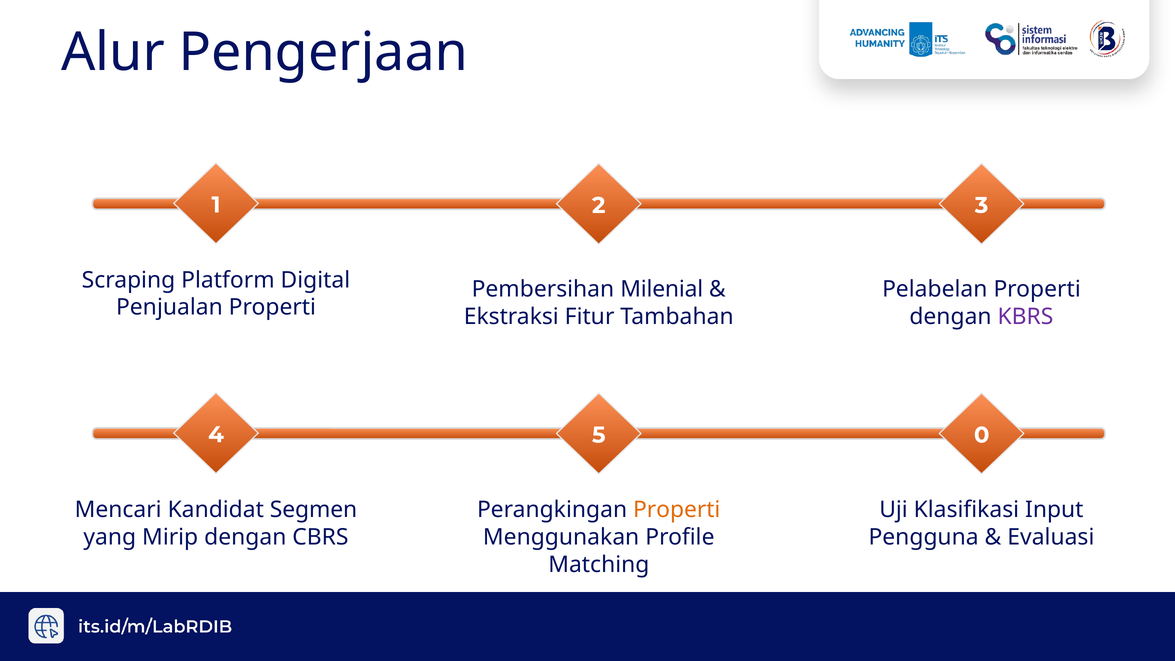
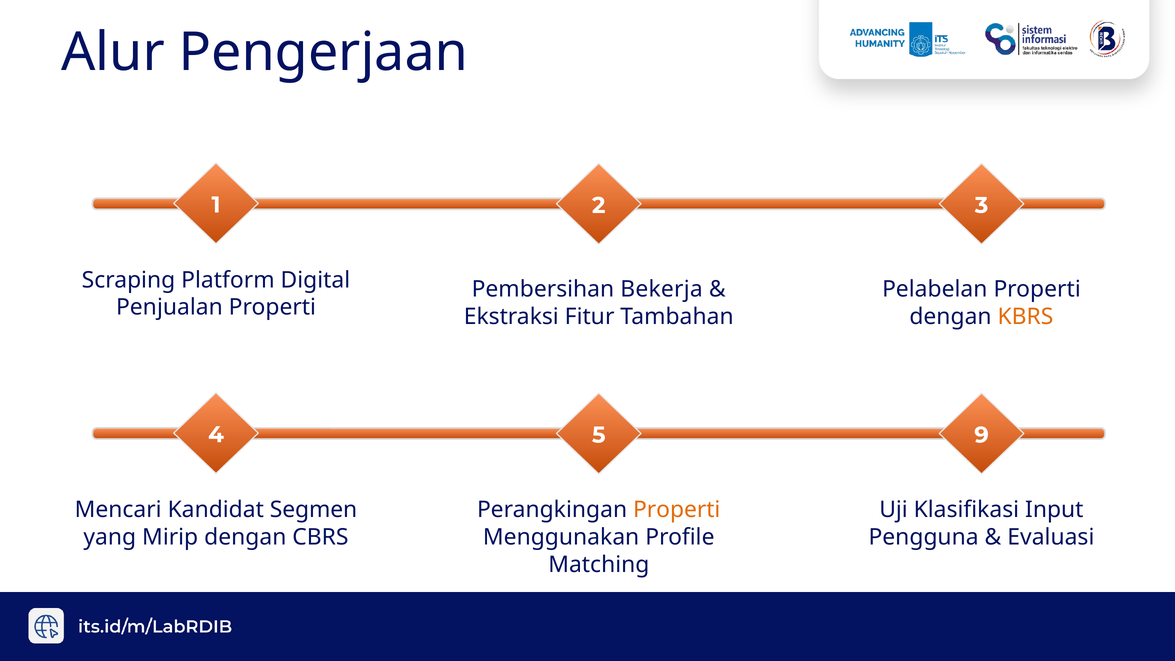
Milenial: Milenial -> Bekerja (662, 289)
KBRS colour: purple -> orange (1025, 317)
0: 0 -> 9 (982, 435)
